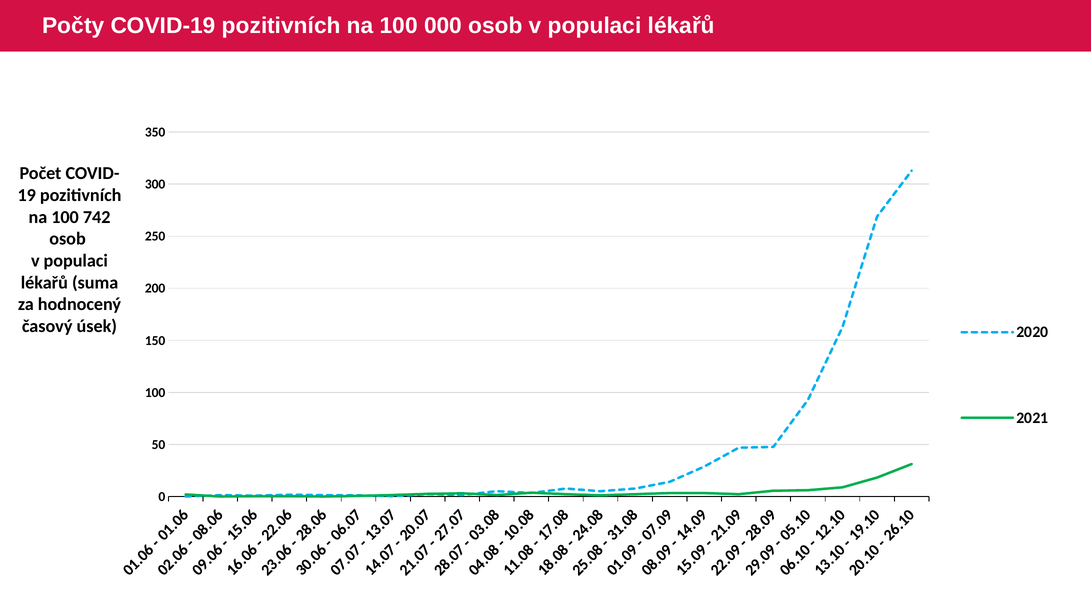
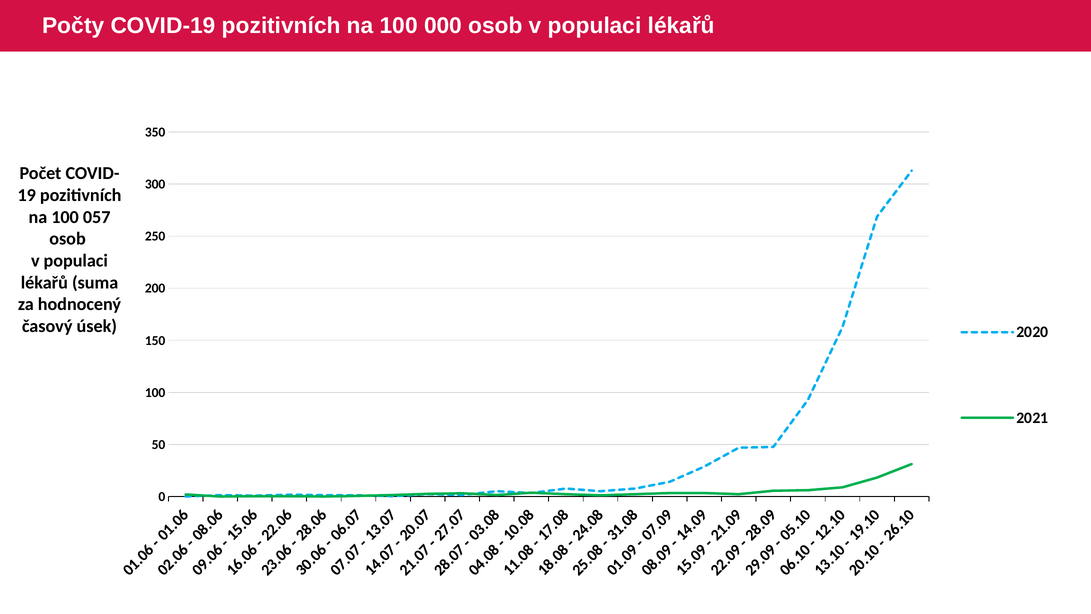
742: 742 -> 057 (97, 217)
